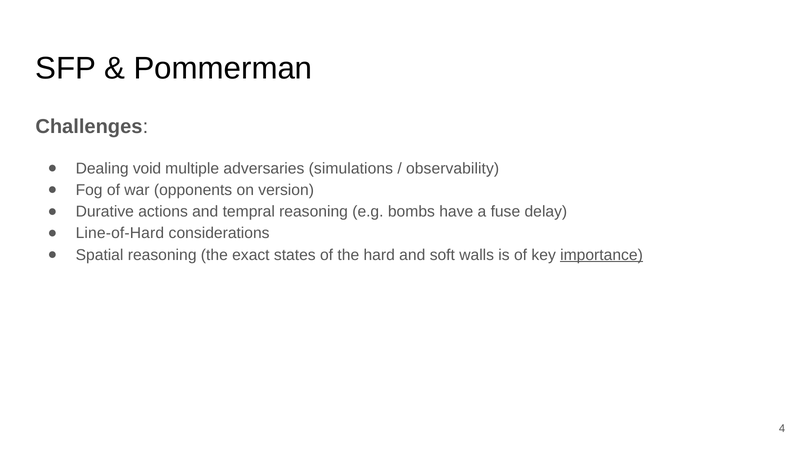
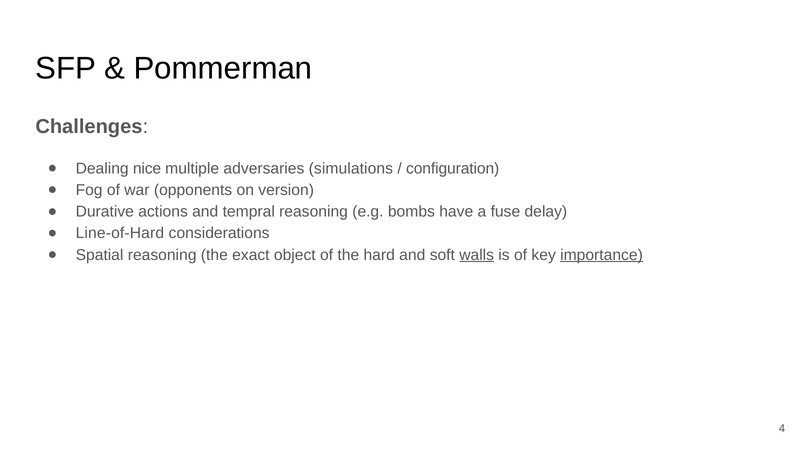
void: void -> nice (147, 168)
observability: observability -> configuration (453, 168)
states: states -> object (295, 254)
walls underline: none -> present (477, 254)
